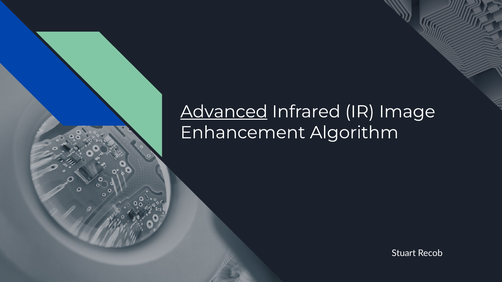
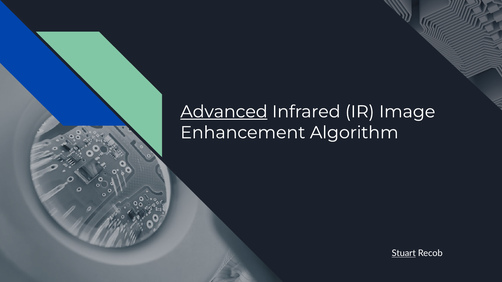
Stuart underline: none -> present (404, 254)
